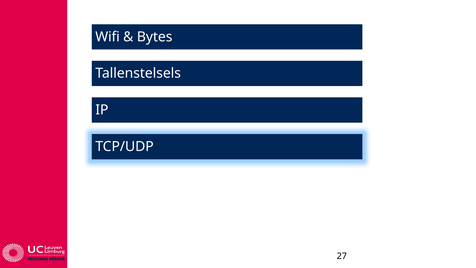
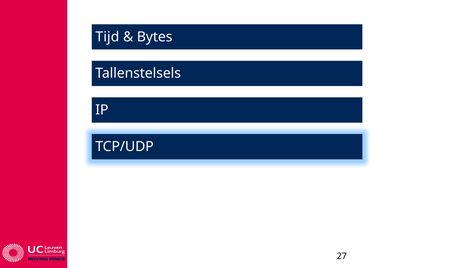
Wifi: Wifi -> Tijd (107, 37)
